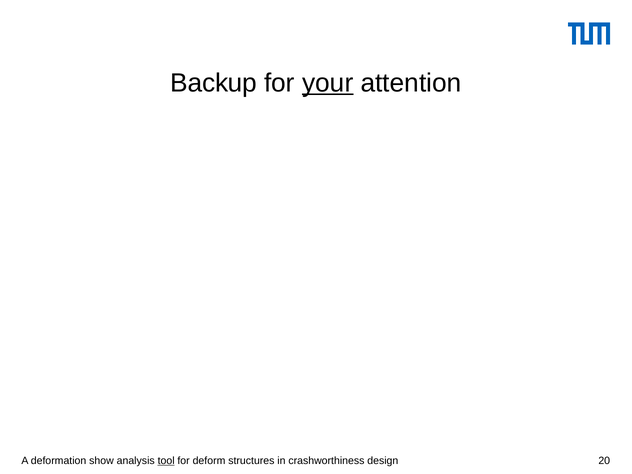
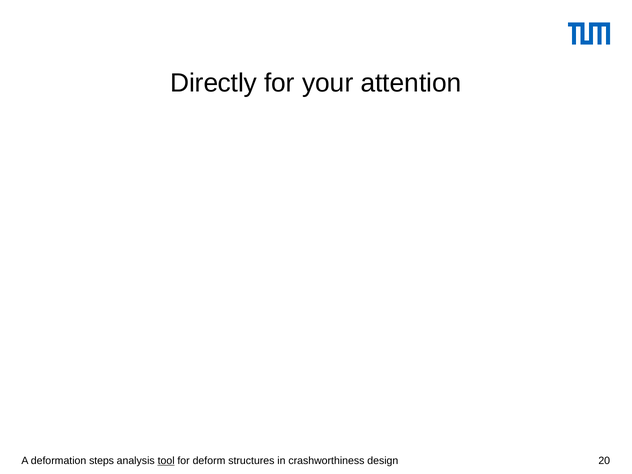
Backup: Backup -> Directly (214, 83)
your underline: present -> none (328, 83)
show: show -> steps (102, 461)
